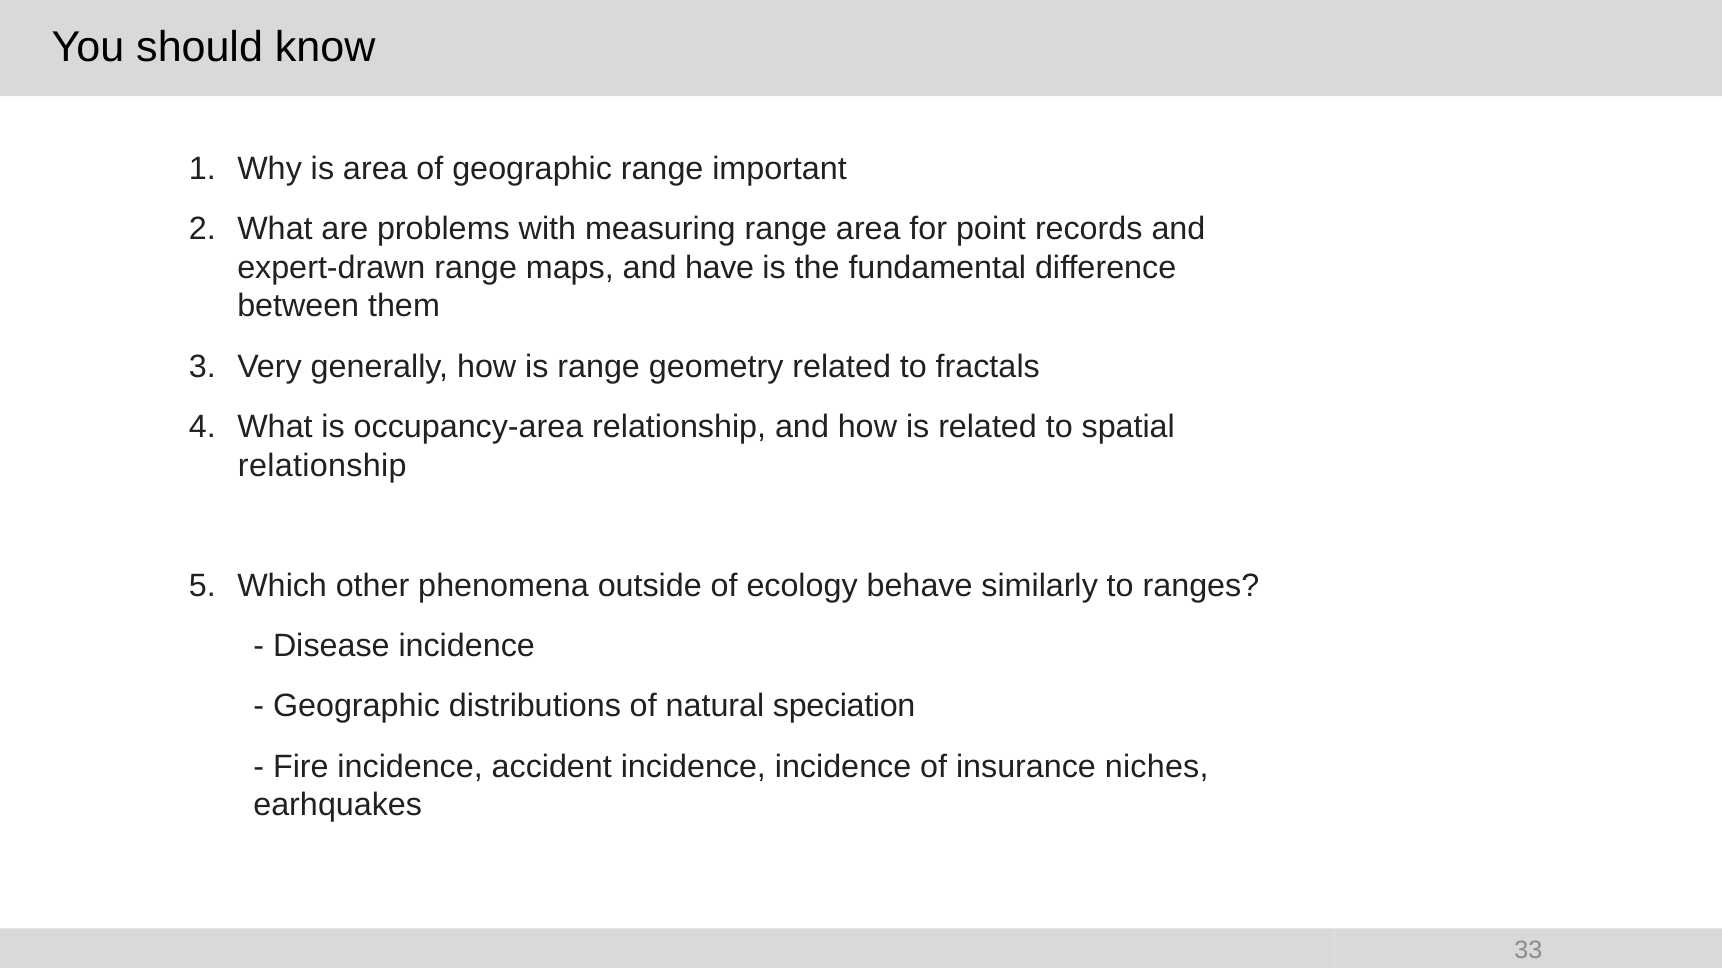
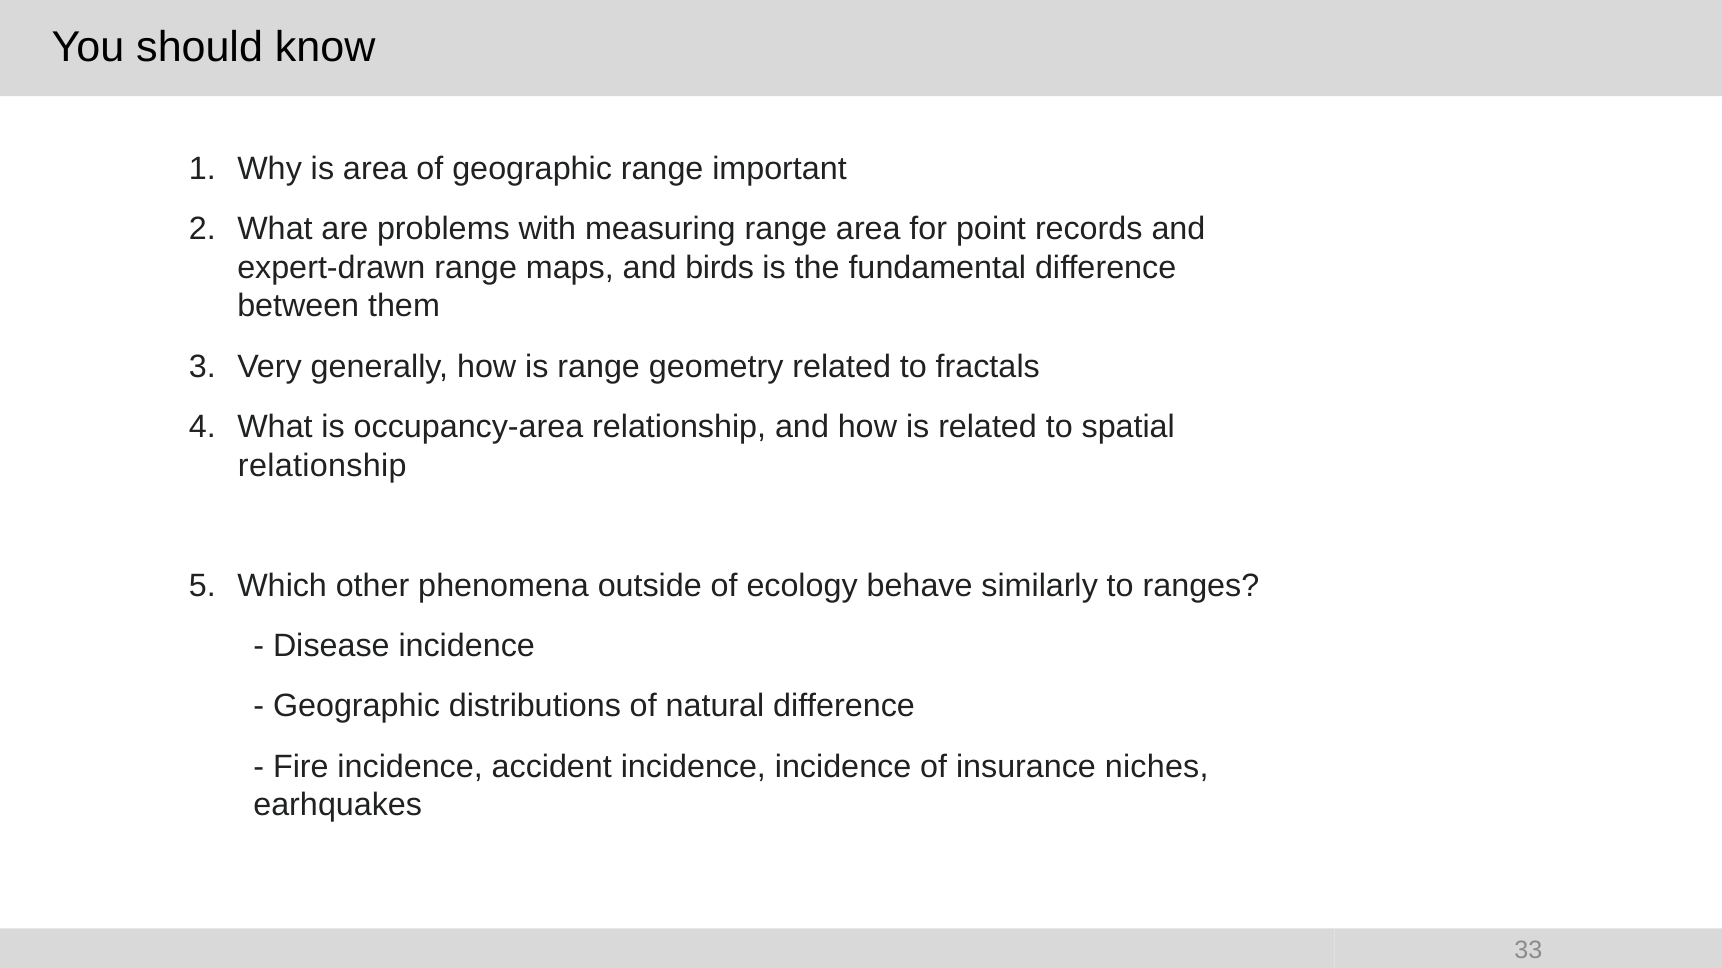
have: have -> birds (720, 268)
natural speciation: speciation -> difference (844, 707)
